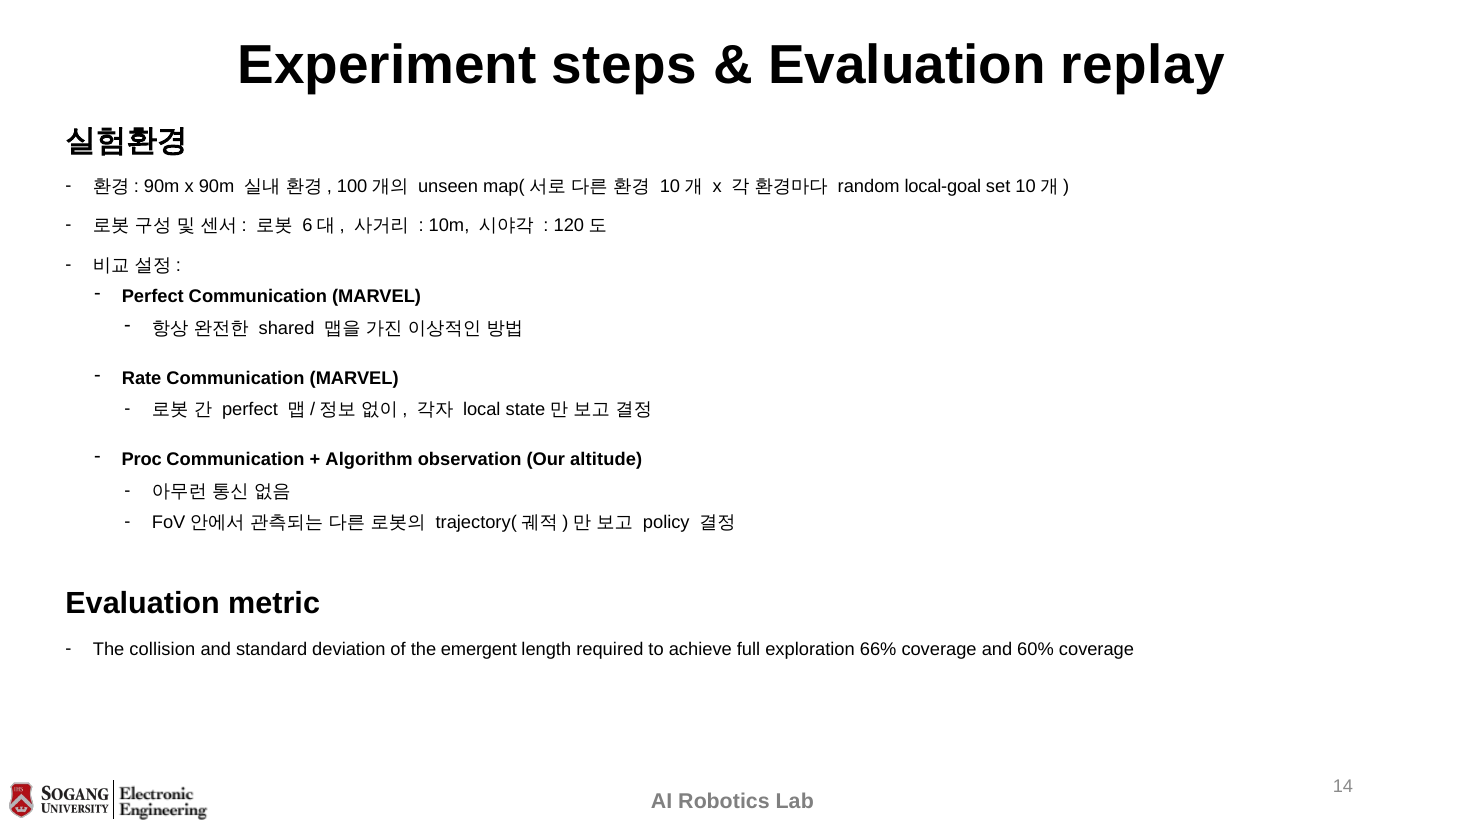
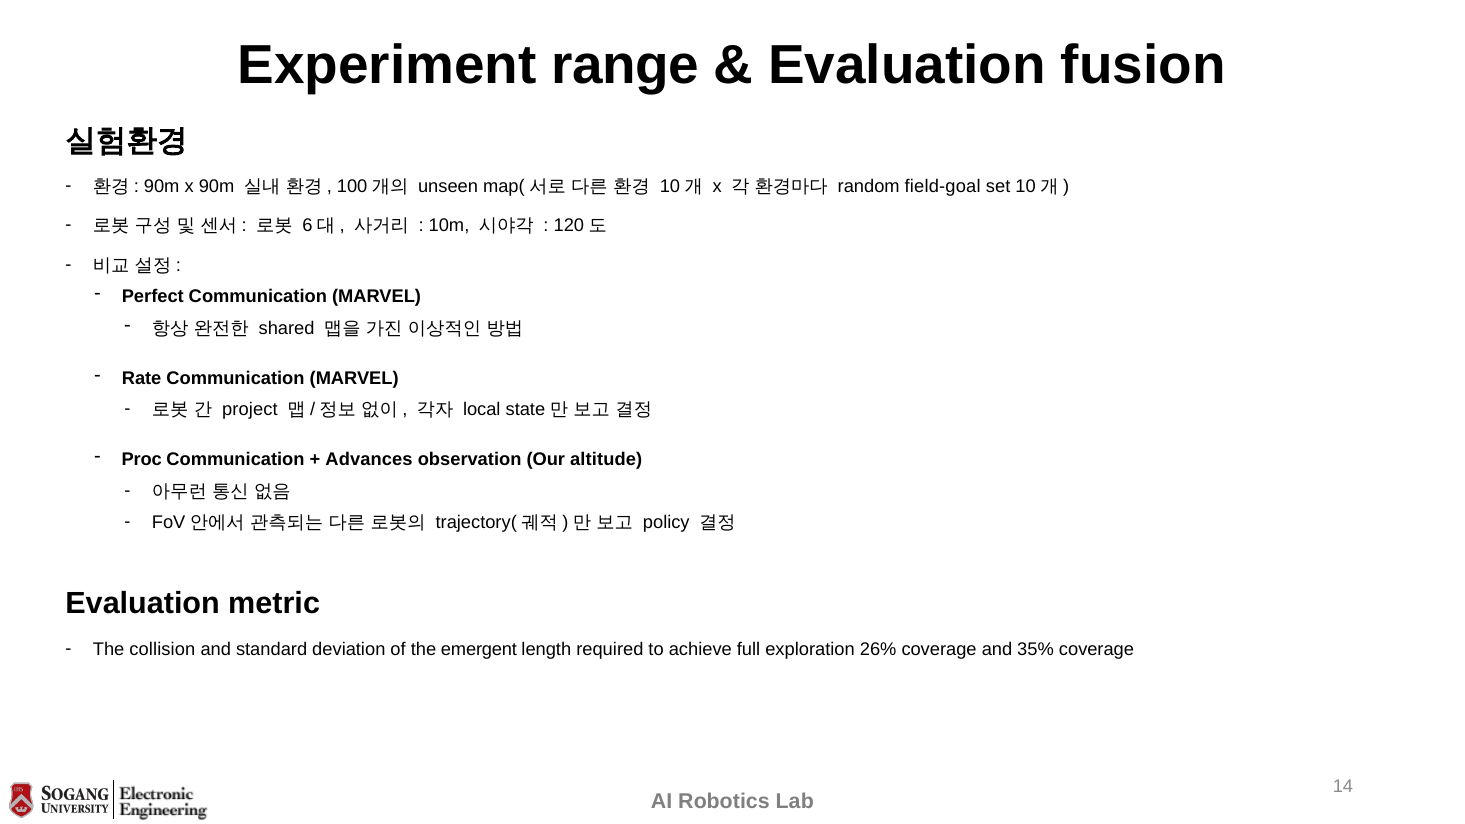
steps: steps -> range (625, 65)
replay: replay -> fusion (1143, 65)
local-goal: local-goal -> field-goal (943, 186)
perfect: perfect -> project (250, 410)
Algorithm: Algorithm -> Advances (369, 459)
66%: 66% -> 26% (878, 650)
60%: 60% -> 35% (1036, 650)
